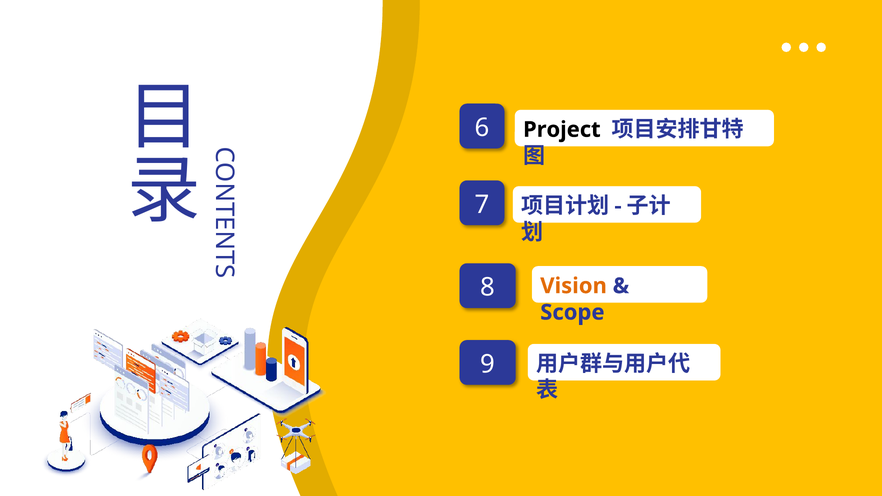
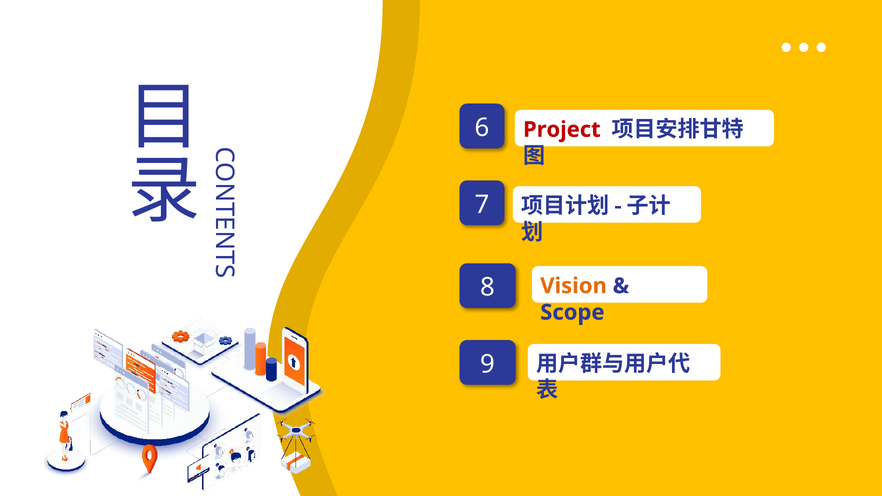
Project colour: black -> red (562, 130)
